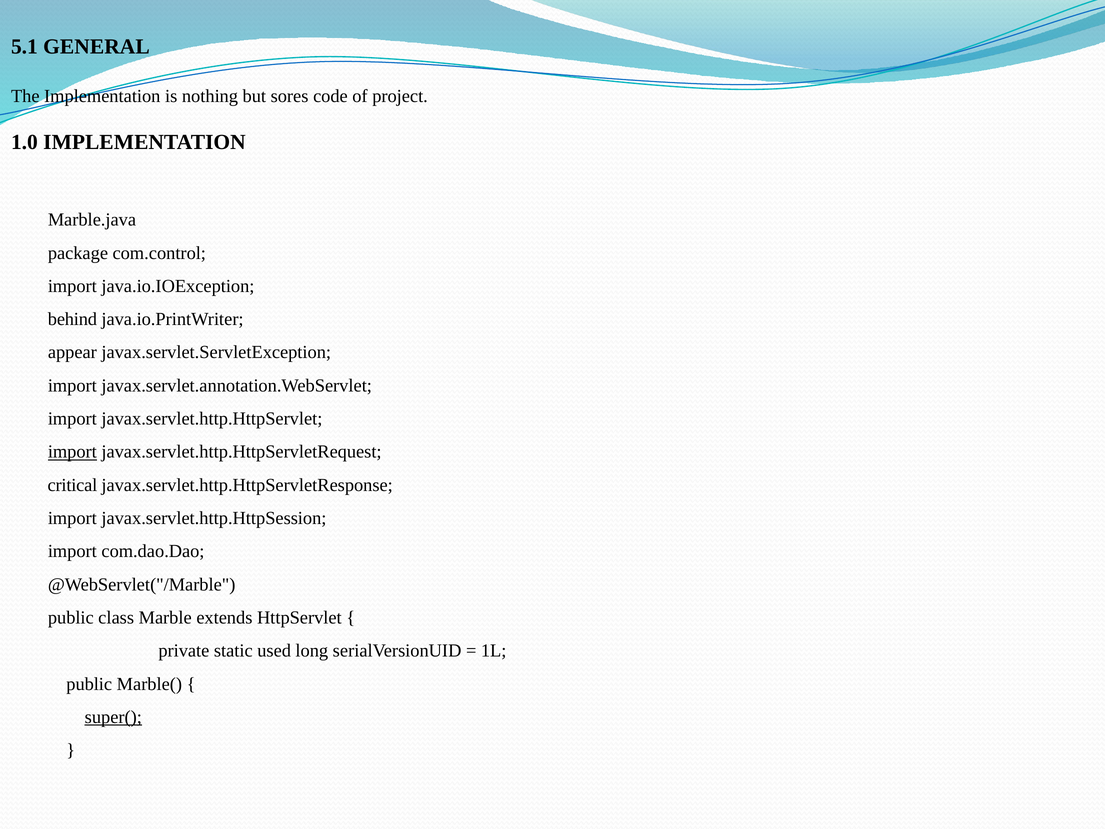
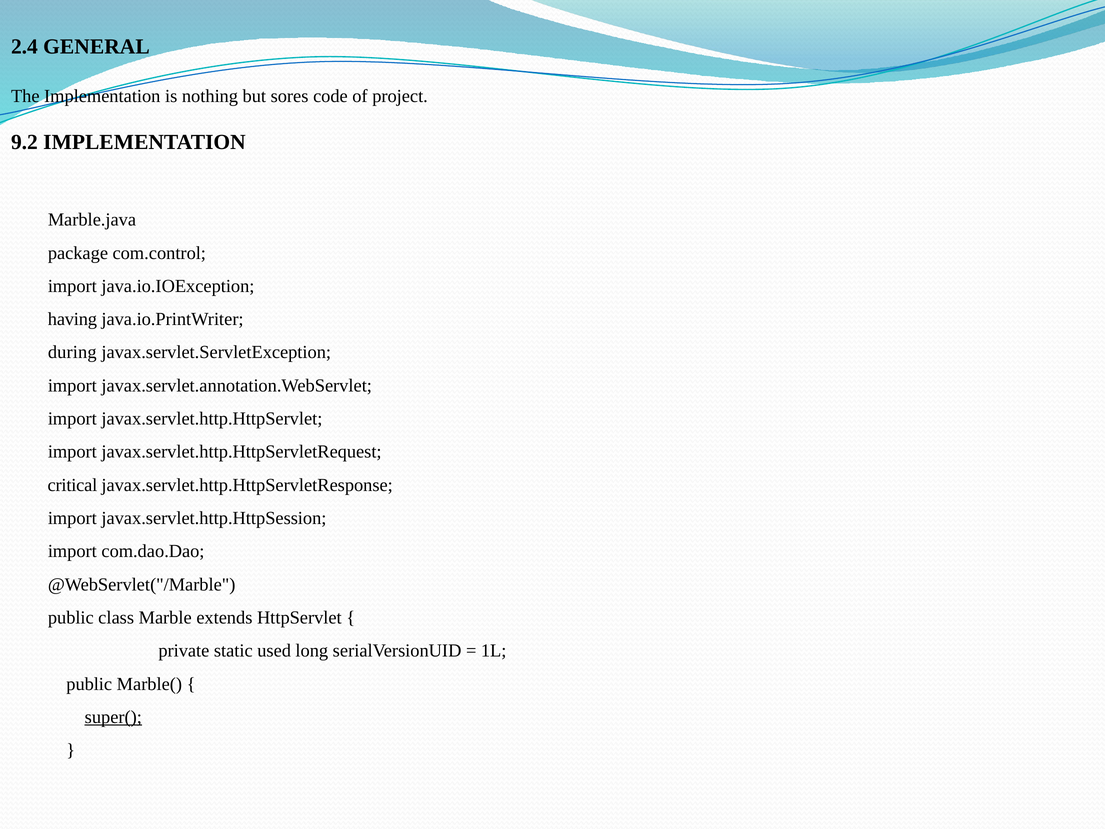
5.1: 5.1 -> 2.4 (24, 47)
1.0: 1.0 -> 9.2 (24, 142)
behind: behind -> having (72, 319)
appear: appear -> during (72, 352)
import underline: present -> none (72, 452)
